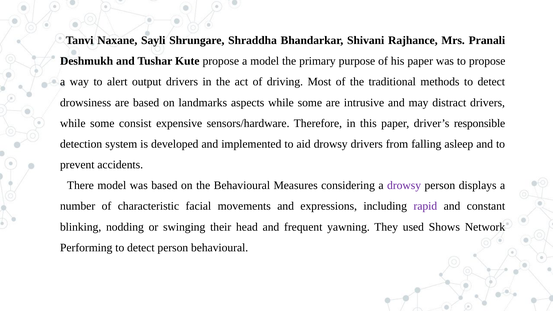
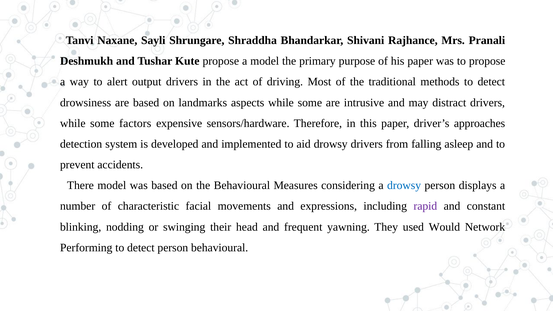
consist: consist -> factors (135, 123)
responsible: responsible -> approaches (480, 123)
drowsy colour: purple -> blue (404, 185)
Shows: Shows -> Would (444, 227)
